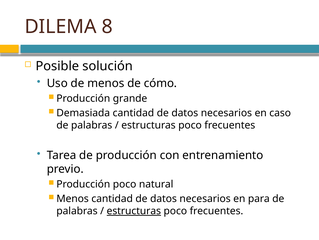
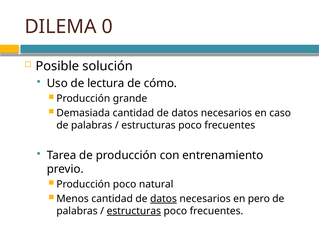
8: 8 -> 0 (107, 27)
de menos: menos -> lectura (106, 83)
datos underline: none -> present (163, 198)
para: para -> pero (259, 198)
